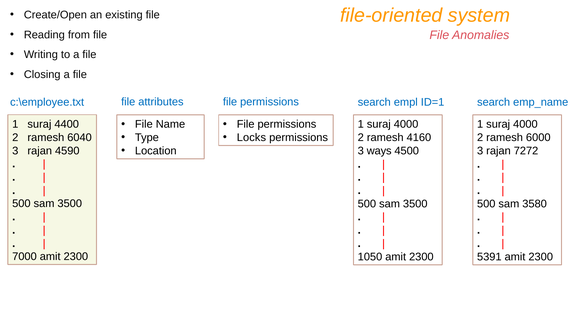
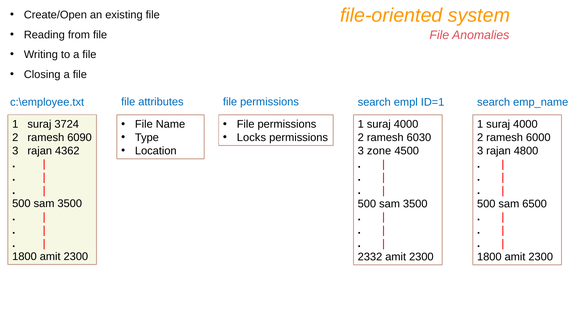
4400: 4400 -> 3724 (67, 124)
6040: 6040 -> 6090 (80, 137)
4160: 4160 -> 6030 (419, 137)
4590: 4590 -> 4362 (67, 151)
ways: ways -> zone (379, 151)
7272: 7272 -> 4800 (526, 151)
3580: 3580 -> 6500 (535, 204)
7000: 7000 -> 1800 (24, 256)
1050: 1050 -> 2332 (370, 257)
5391: 5391 -> 1800 (489, 257)
